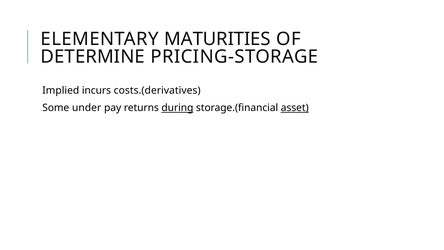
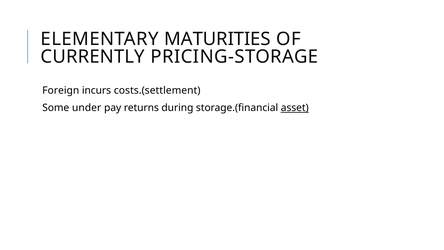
DETERMINE: DETERMINE -> CURRENTLY (93, 57)
Implied: Implied -> Foreign (61, 90)
costs.(derivatives: costs.(derivatives -> costs.(settlement (157, 90)
during underline: present -> none (177, 108)
